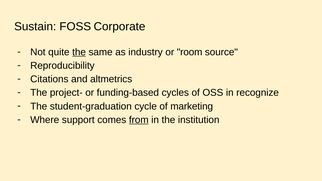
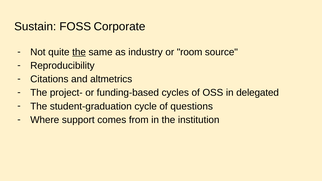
recognize: recognize -> delegated (258, 93)
marketing: marketing -> questions (192, 106)
from underline: present -> none (139, 120)
